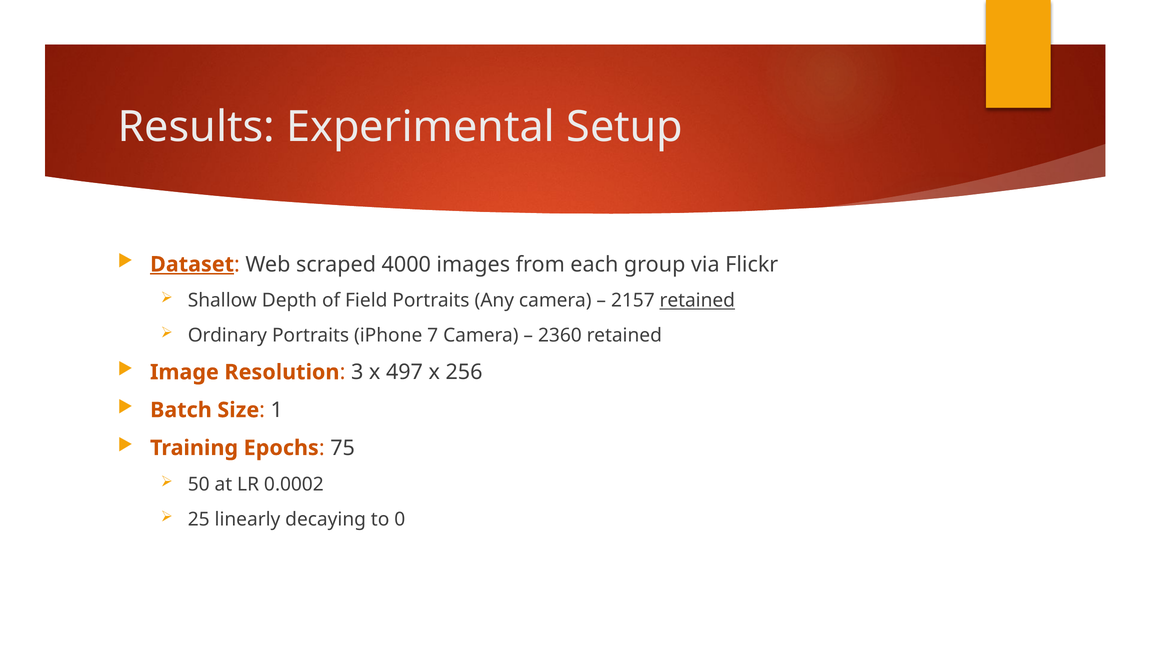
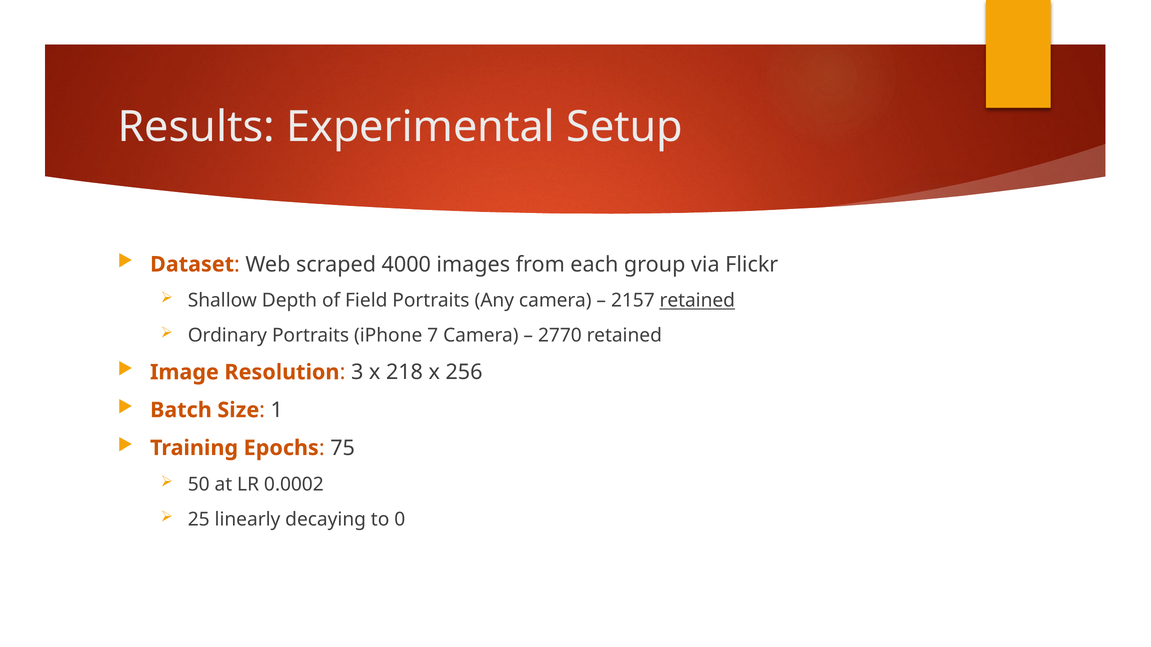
Dataset underline: present -> none (192, 265)
2360: 2360 -> 2770 (560, 336)
497: 497 -> 218 (404, 372)
